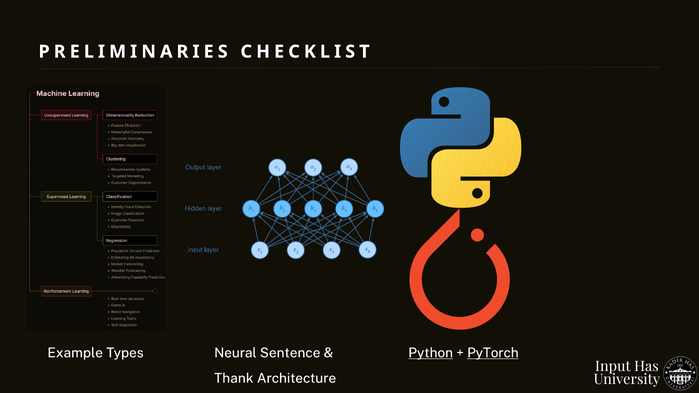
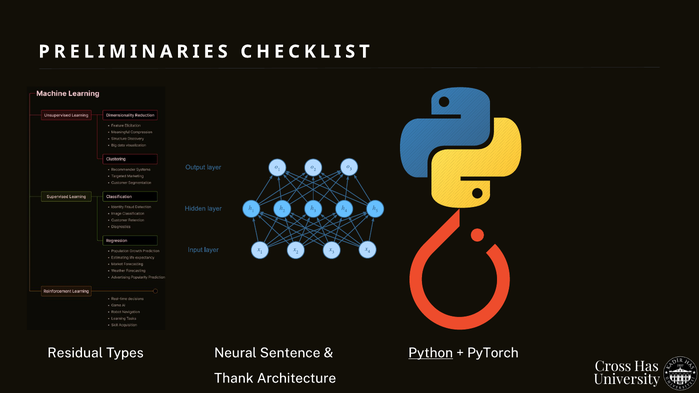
Example: Example -> Residual (75, 353)
PyTorch underline: present -> none (493, 353)
Input: Input -> Cross (613, 367)
